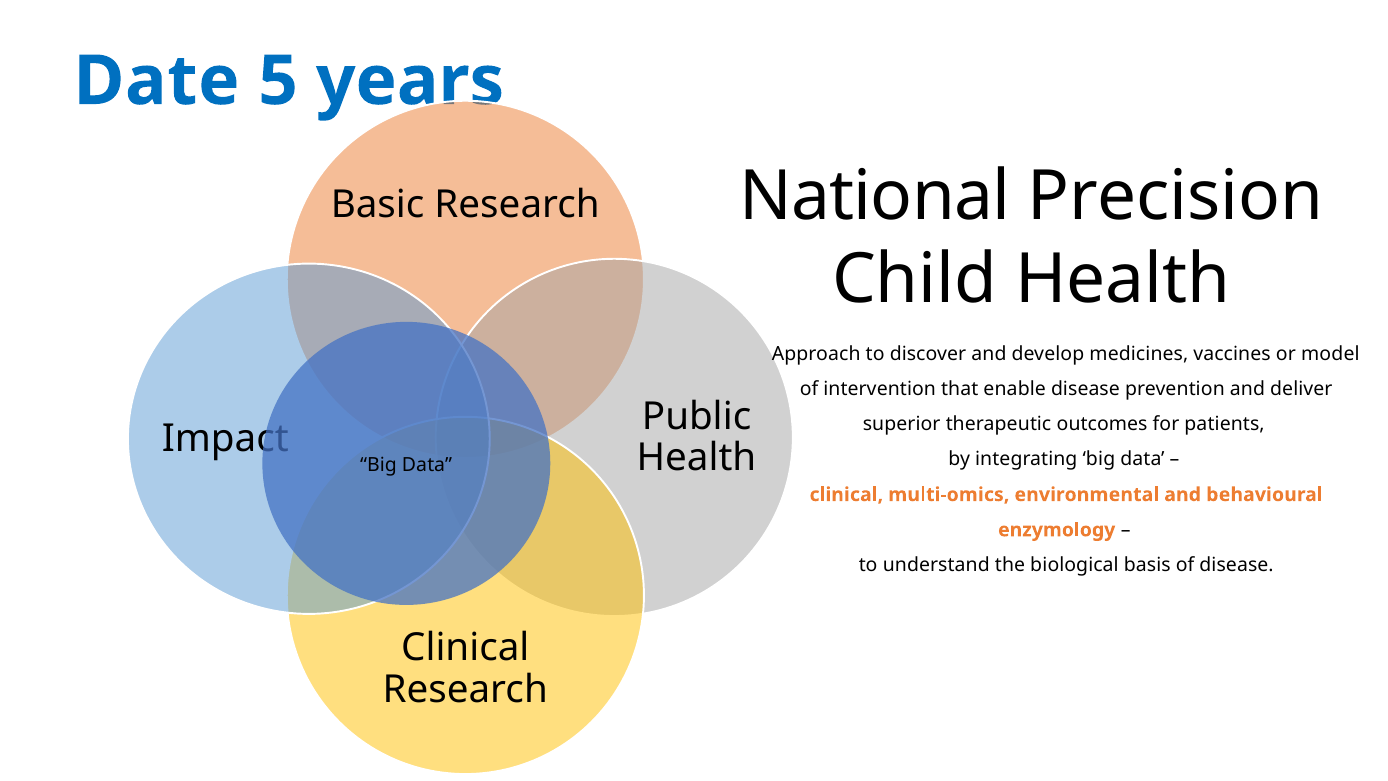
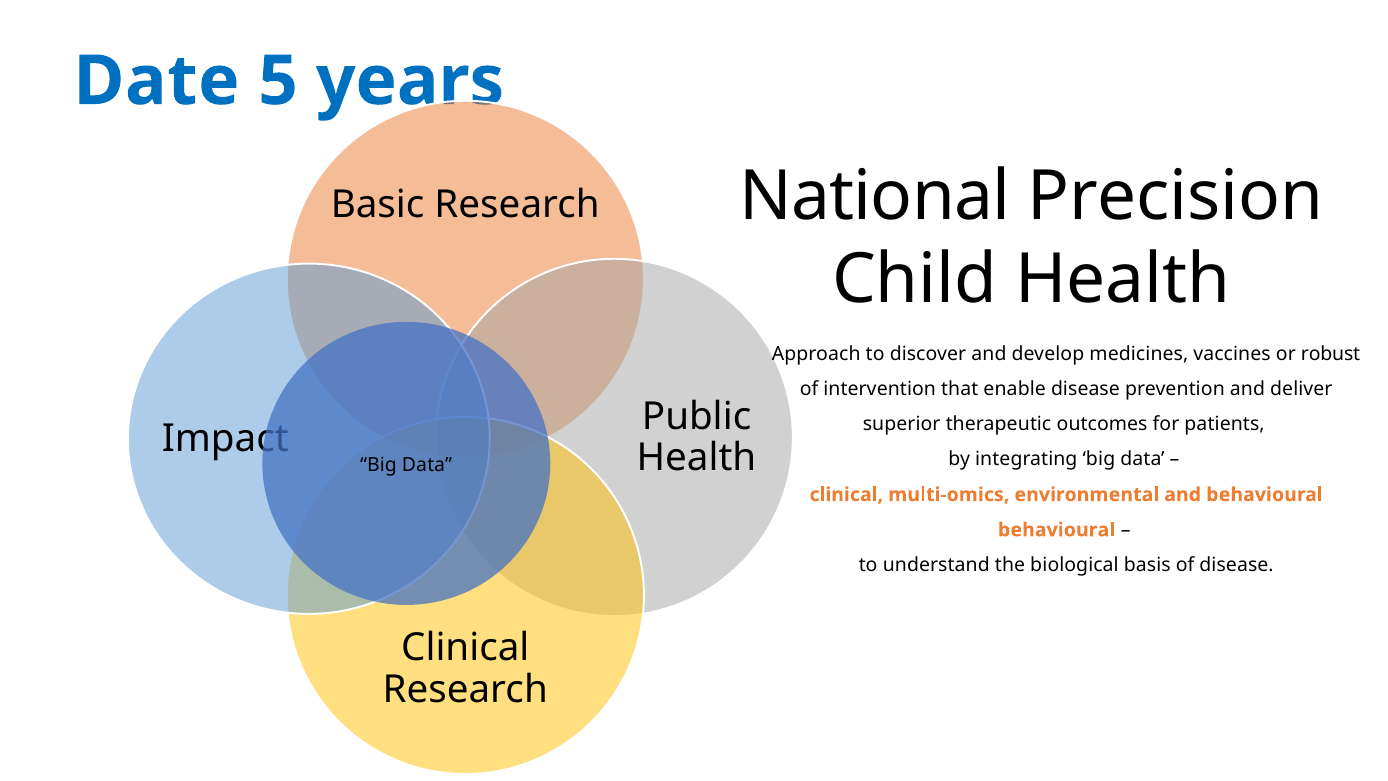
model: model -> robust (1331, 354)
enzymology: enzymology -> behavioural (1057, 530)
